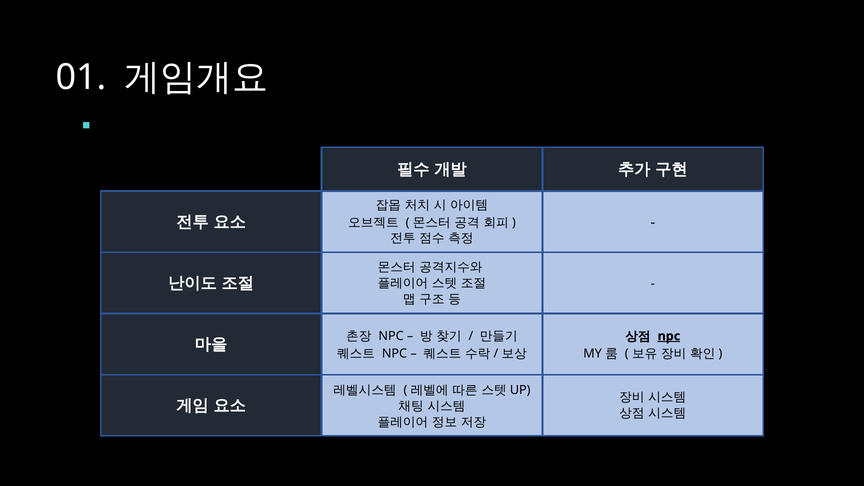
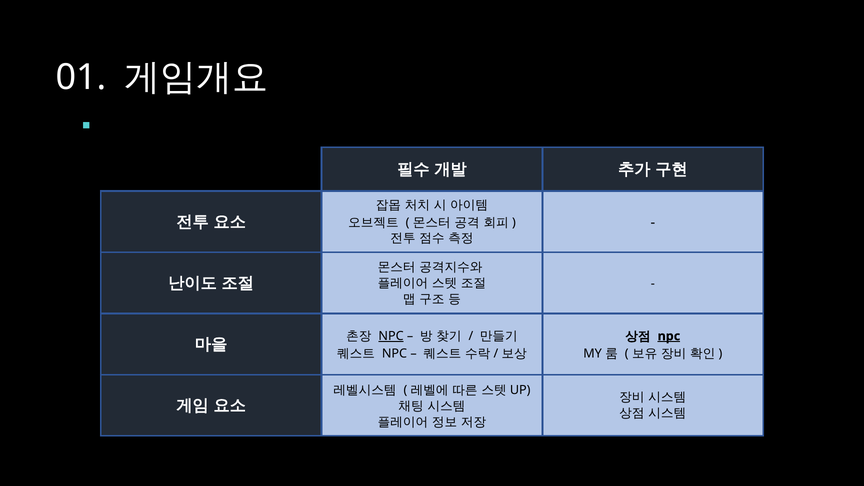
NPC underline: none -> present (391, 336)
